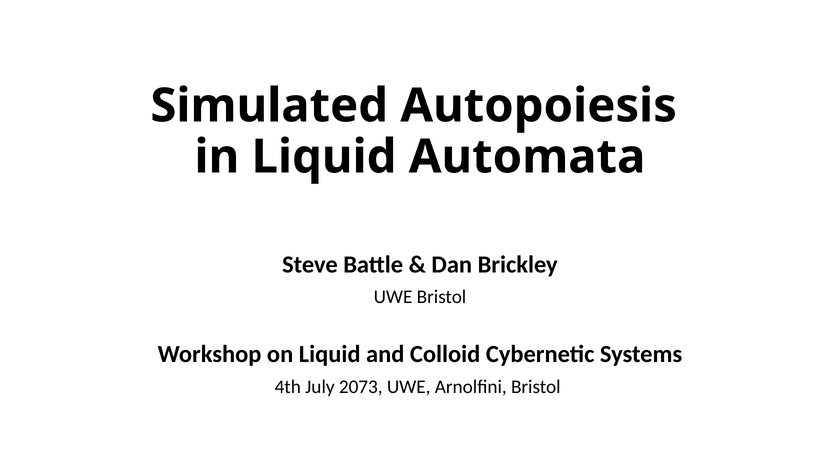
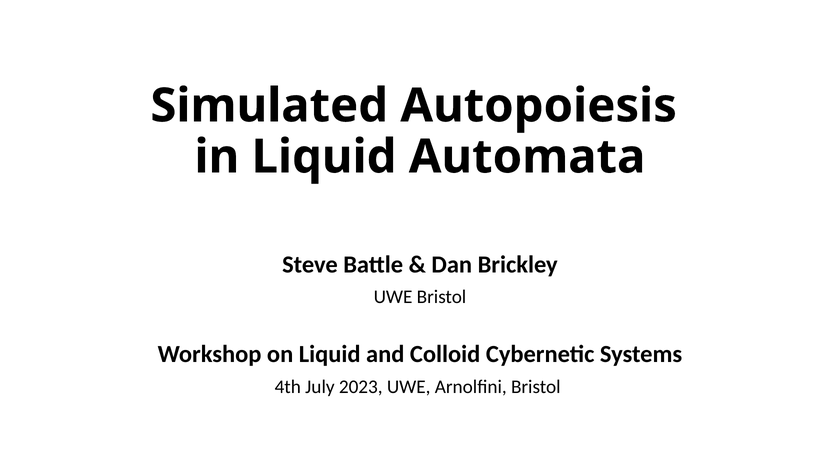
2073: 2073 -> 2023 (361, 386)
